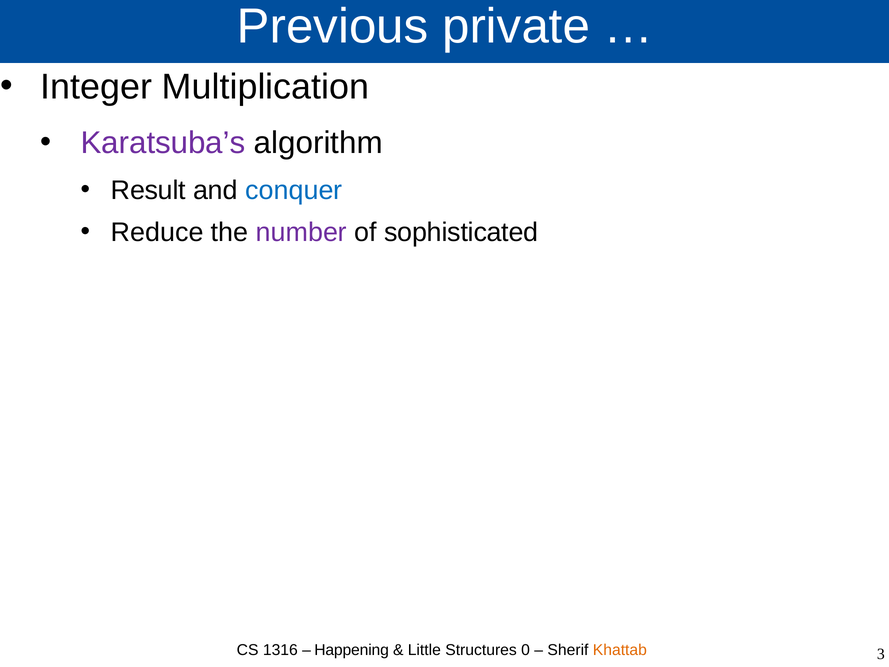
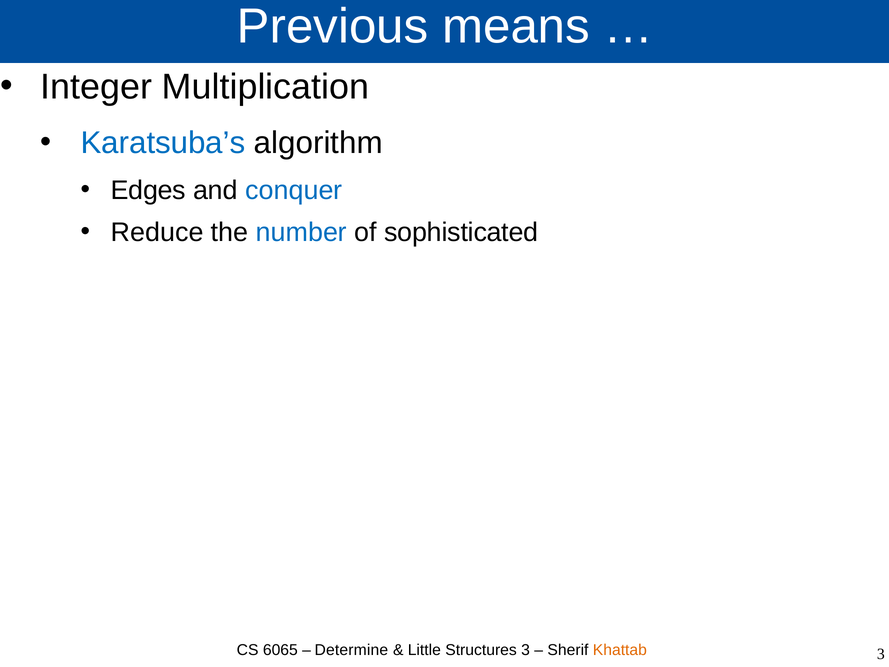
private: private -> means (516, 26)
Karatsuba’s colour: purple -> blue (163, 143)
Result: Result -> Edges (148, 190)
number colour: purple -> blue (301, 232)
1316: 1316 -> 6065 (280, 650)
Happening: Happening -> Determine (351, 650)
Structures 0: 0 -> 3 (526, 650)
